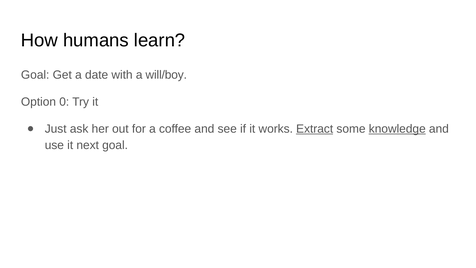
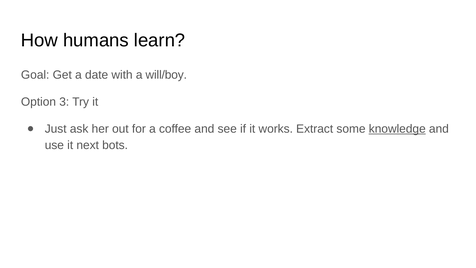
0: 0 -> 3 (64, 102)
Extract underline: present -> none (315, 129)
next goal: goal -> bots (115, 145)
